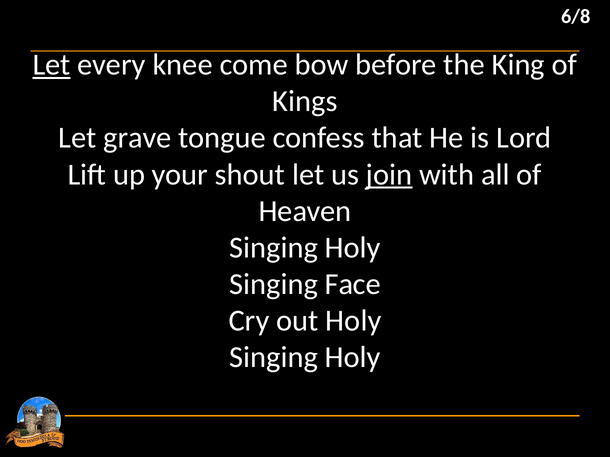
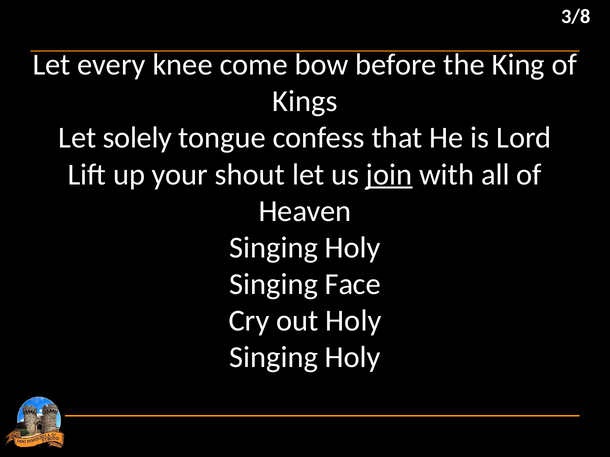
6/8: 6/8 -> 3/8 (576, 17)
Let underline: present -> none (52, 65)
grave: grave -> solely (137, 138)
